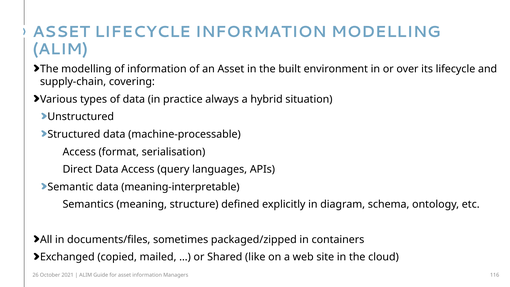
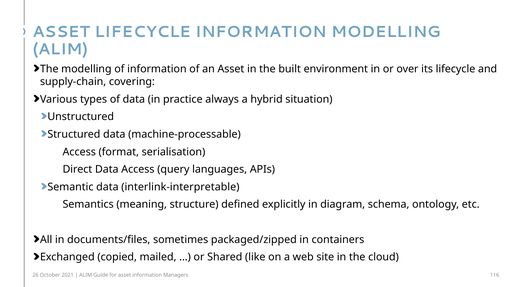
meaning-interpretable: meaning-interpretable -> interlink-interpretable (180, 187)
